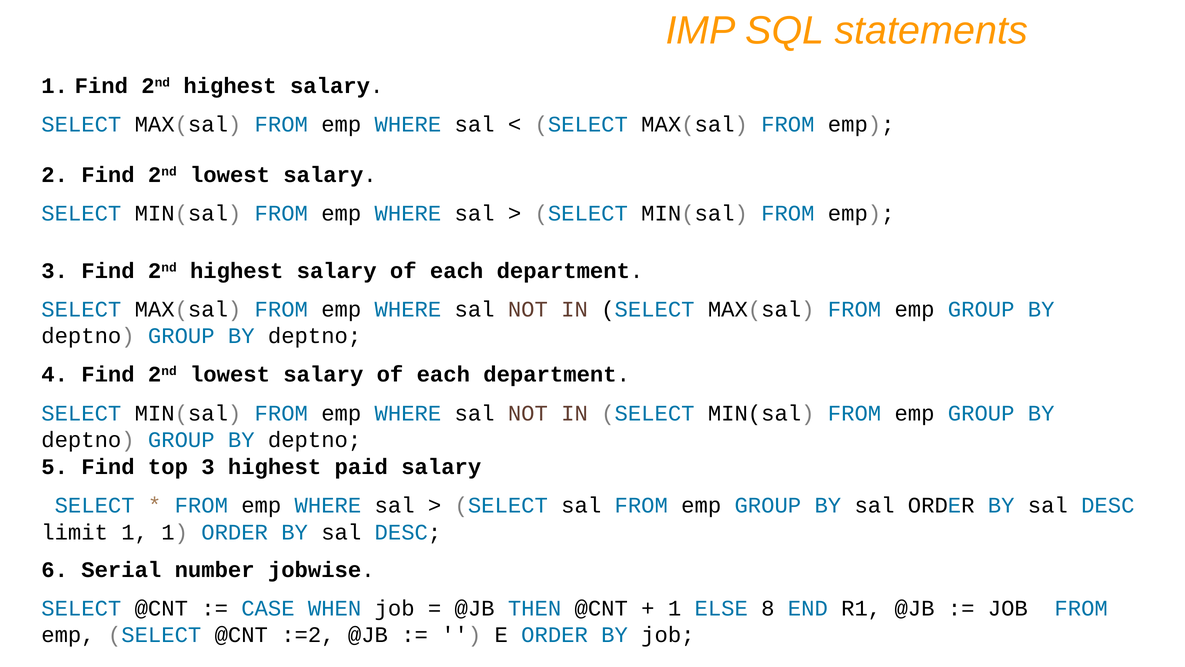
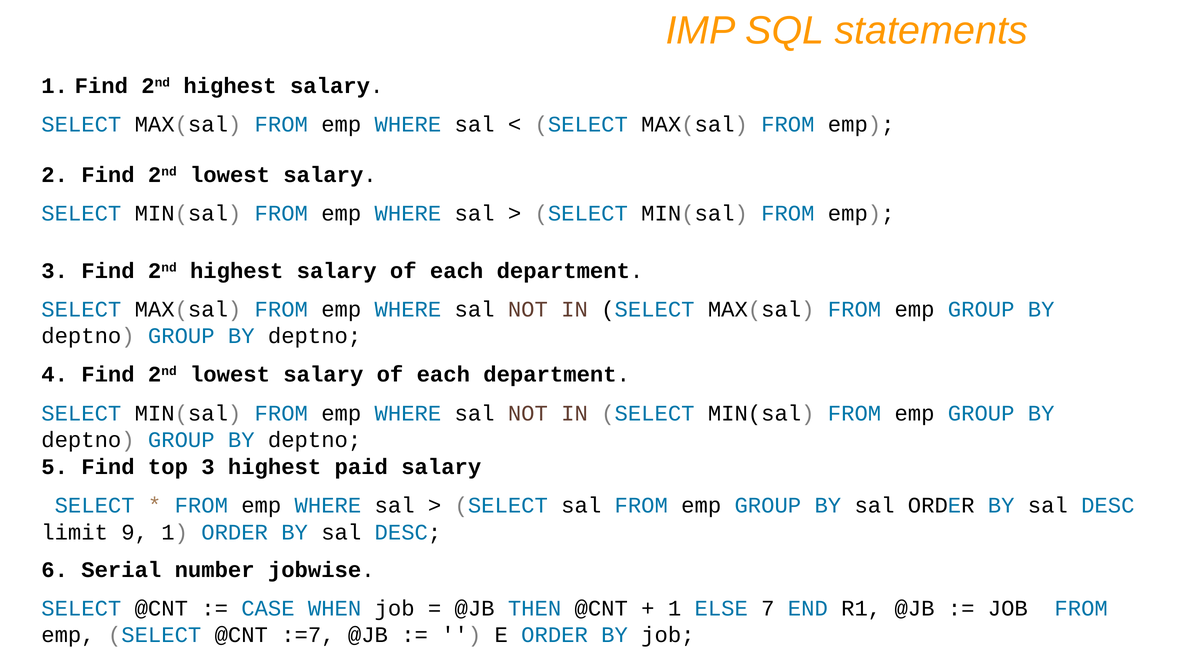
limit 1: 1 -> 9 (135, 532)
8: 8 -> 7 (768, 608)
:=2: :=2 -> :=7 (308, 635)
